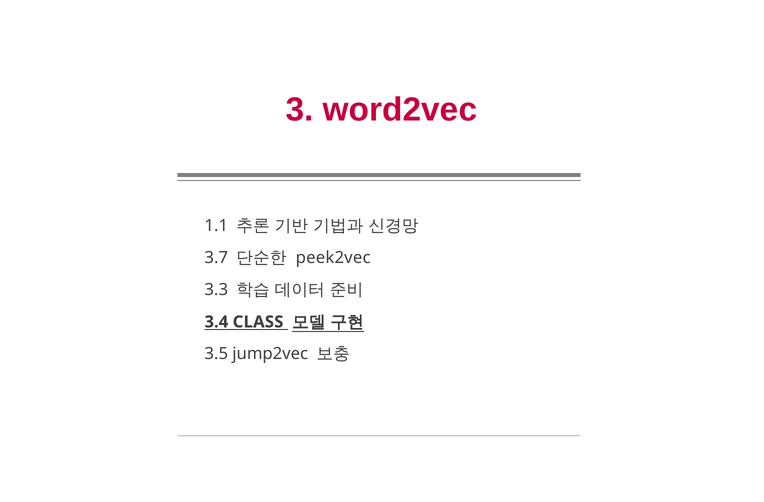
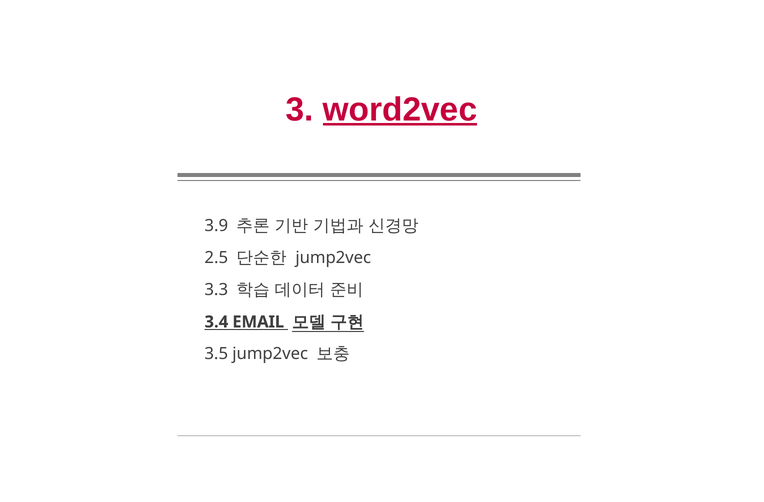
word2vec underline: none -> present (400, 110)
1.1: 1.1 -> 3.9 (216, 226)
3.7: 3.7 -> 2.5 (216, 258)
peek2vec: peek2vec -> jump2vec (333, 258)
CLASS: CLASS -> EMAIL (258, 322)
